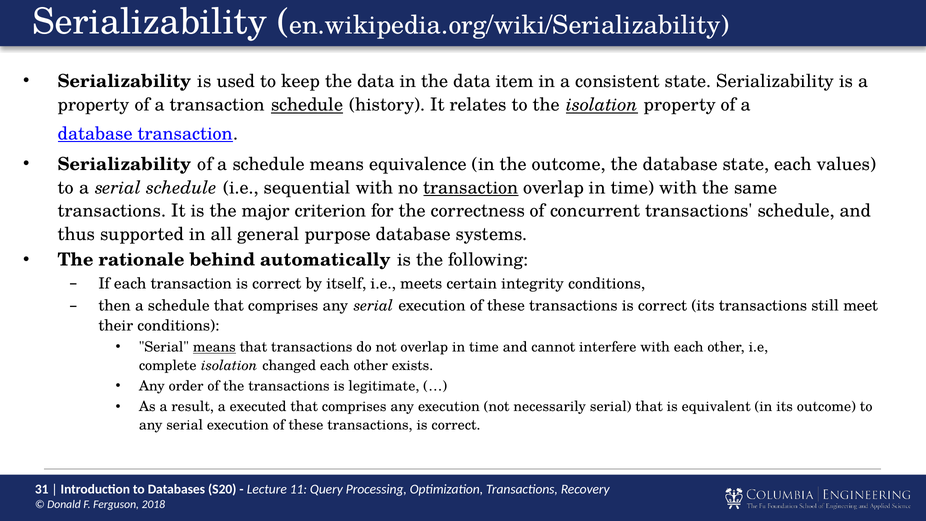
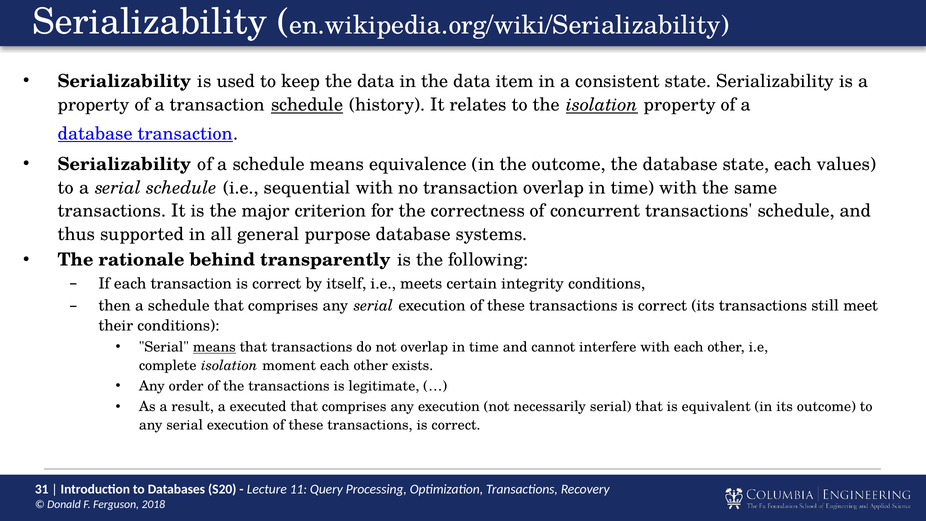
transaction underline: present -> none (471, 188)
automatically: automatically -> transparently (326, 260)
changed: changed -> moment (289, 365)
